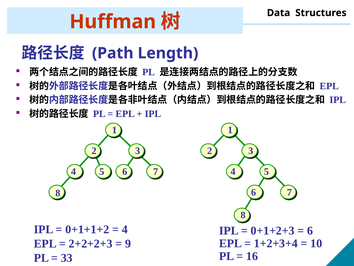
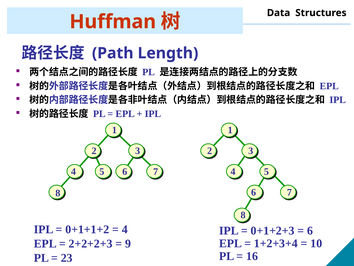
33: 33 -> 23 (67, 257)
